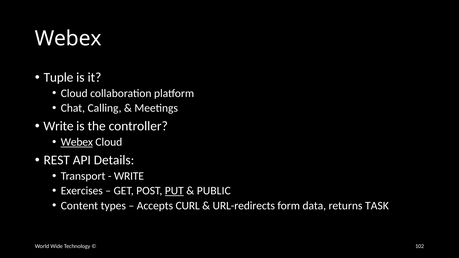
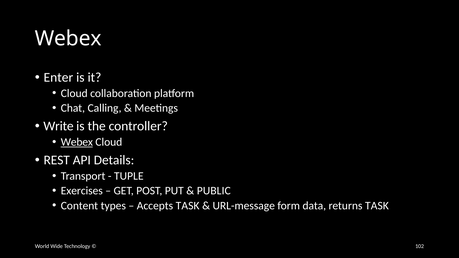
Tuple: Tuple -> Enter (58, 78)
WRITE: WRITE -> TUPLE (129, 176)
PUT underline: present -> none (174, 191)
Accepts CURL: CURL -> TASK (188, 206)
URL-redirects: URL-redirects -> URL-message (244, 206)
